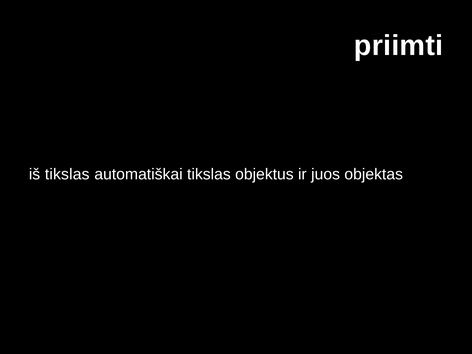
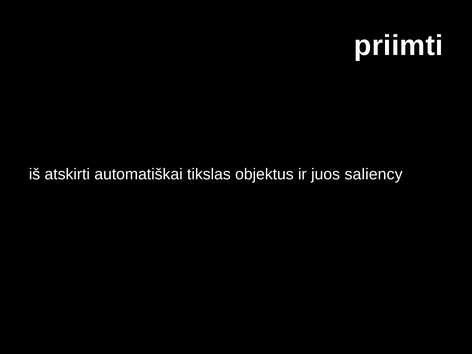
iš tikslas: tikslas -> atskirti (67, 174)
objektas: objektas -> saliency (374, 174)
